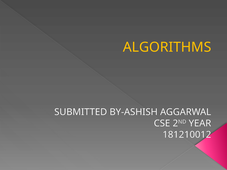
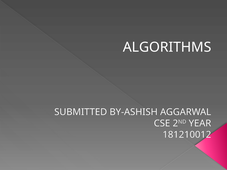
ALGORITHMS colour: yellow -> white (167, 47)
